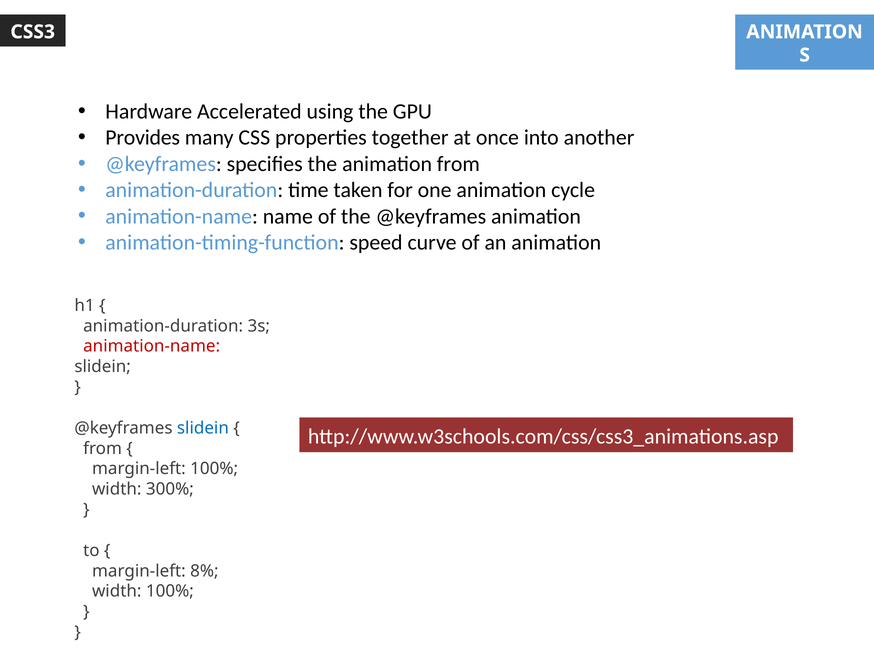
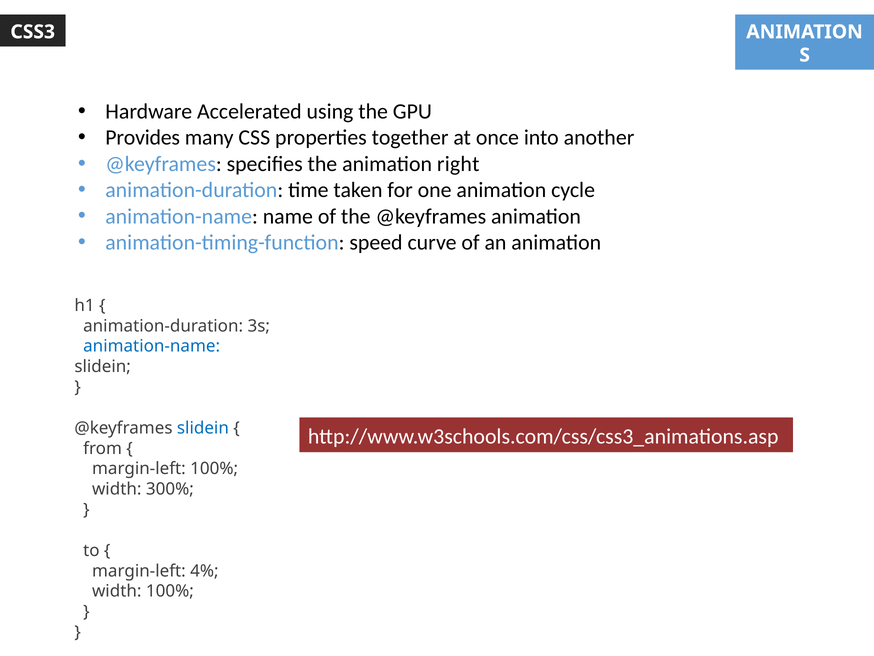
animation from: from -> right (458, 164)
animation-name colour: red -> blue (152, 346)
8%: 8% -> 4% (204, 571)
